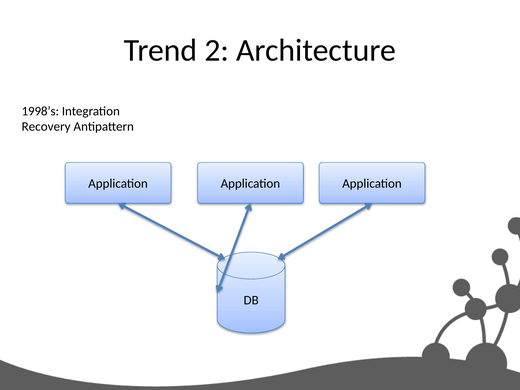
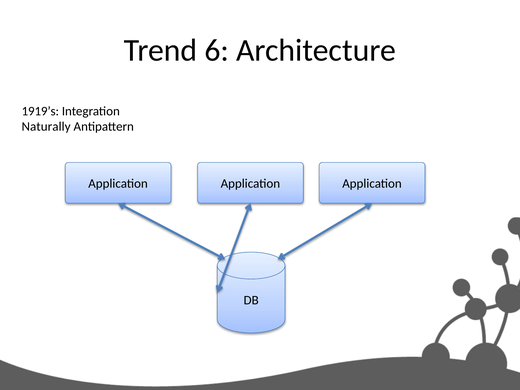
2: 2 -> 6 (217, 50)
1998’s: 1998’s -> 1919’s (40, 111)
Recovery: Recovery -> Naturally (46, 127)
